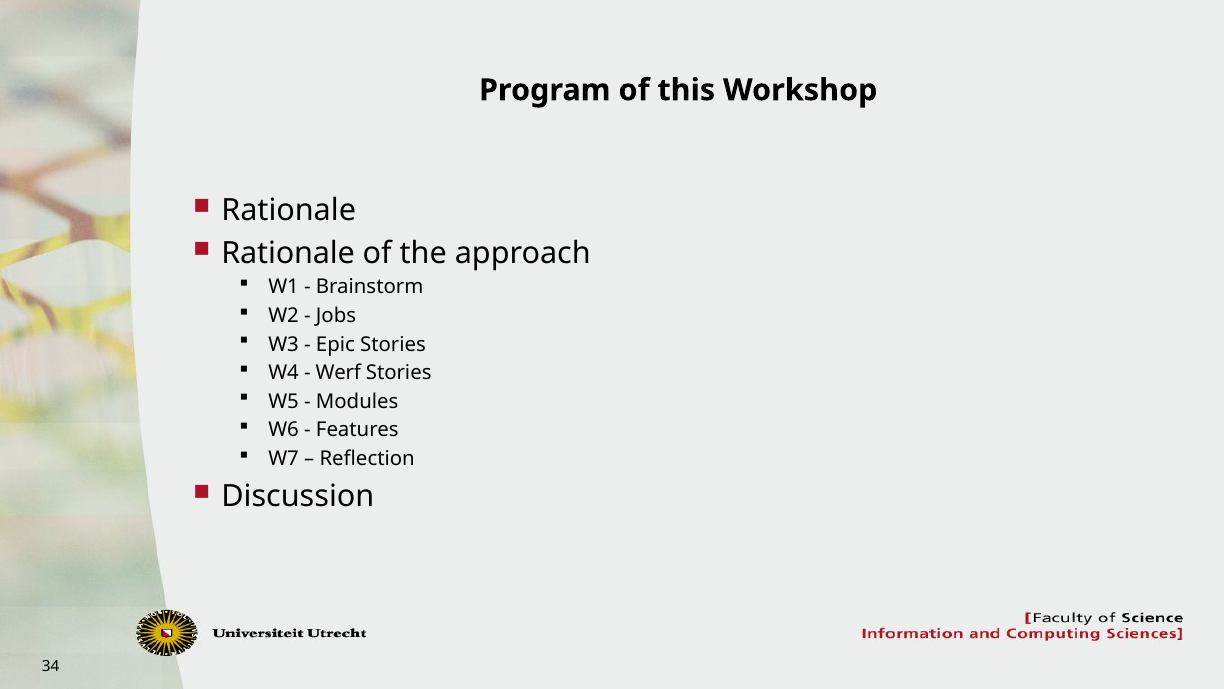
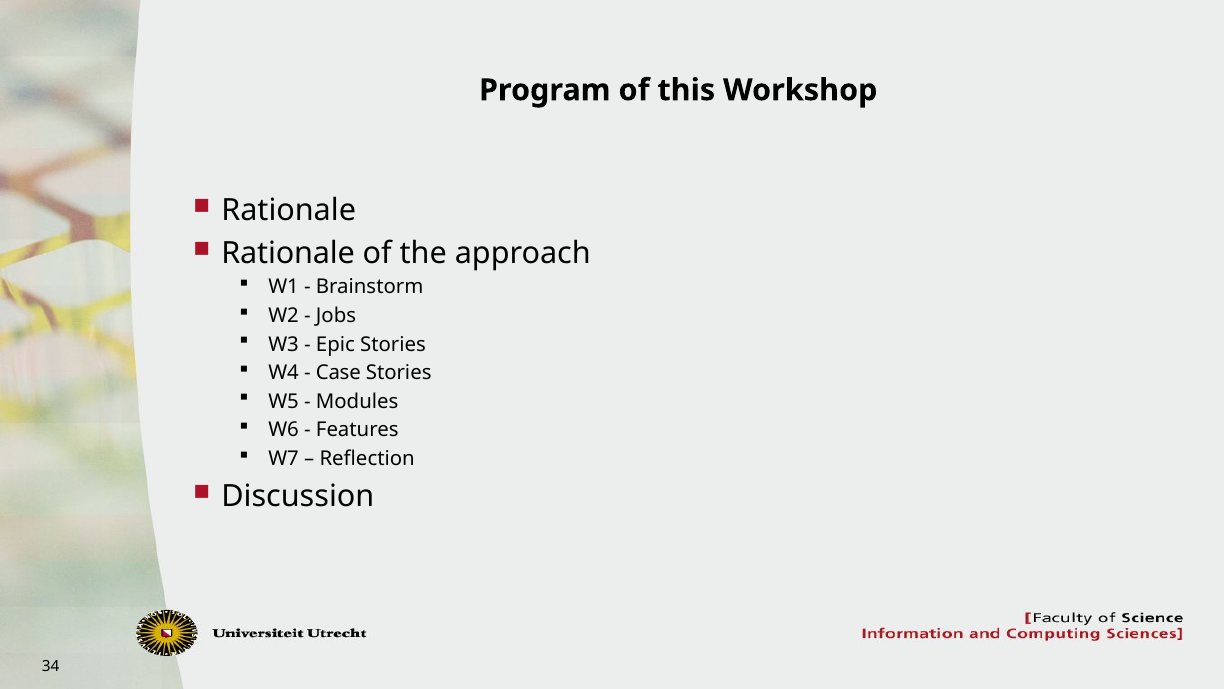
Werf: Werf -> Case (338, 373)
